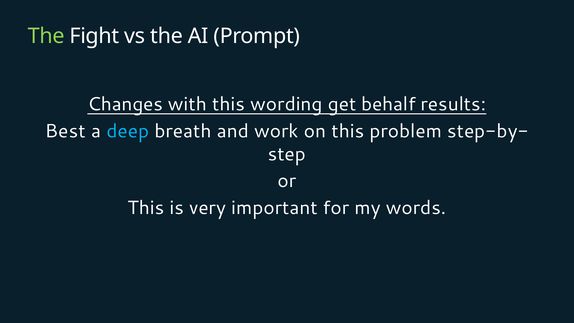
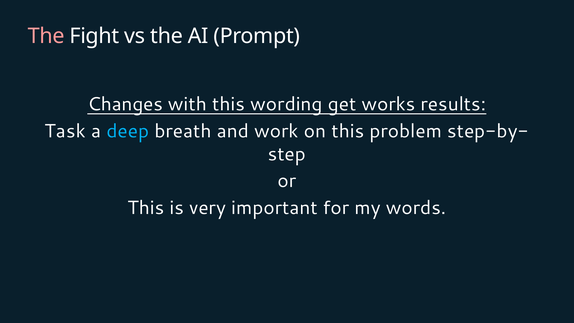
The colour: light green -> pink (46, 36)
behalf: behalf -> works (388, 104)
Best: Best -> Task (65, 131)
